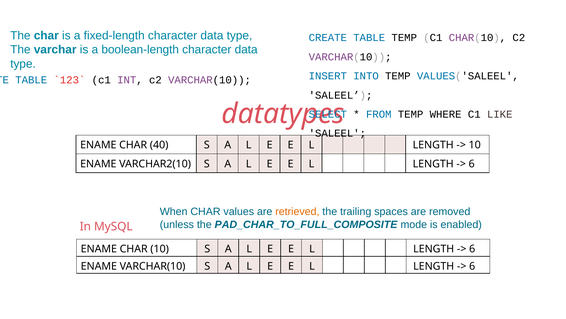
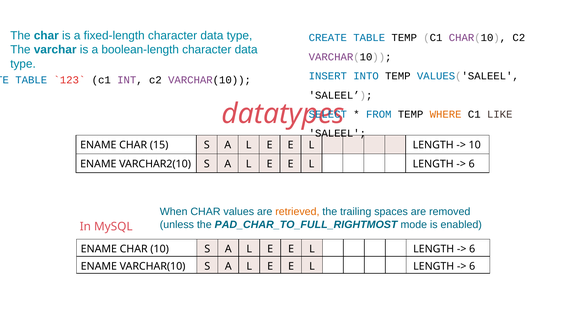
WHERE colour: black -> orange (446, 114)
40: 40 -> 15 (159, 145)
PAD_CHAR_TO_FULL_COMPOSITE: PAD_CHAR_TO_FULL_COMPOSITE -> PAD_CHAR_TO_FULL_RIGHTMOST (306, 224)
